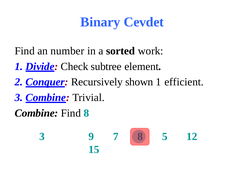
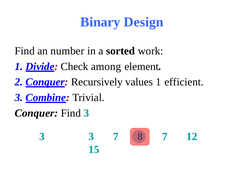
Cevdet: Cevdet -> Design (144, 22)
subtree: subtree -> among (106, 67)
shown: shown -> values (139, 82)
Combine: Combine -> Conquer (36, 114)
Find 8: 8 -> 3 (86, 114)
9: 9 -> 3 (91, 137)
5: 5 -> 7 (165, 137)
